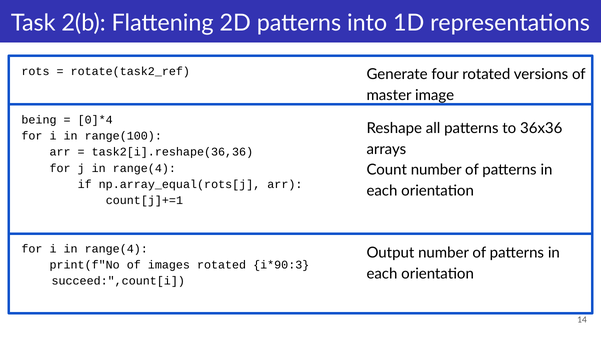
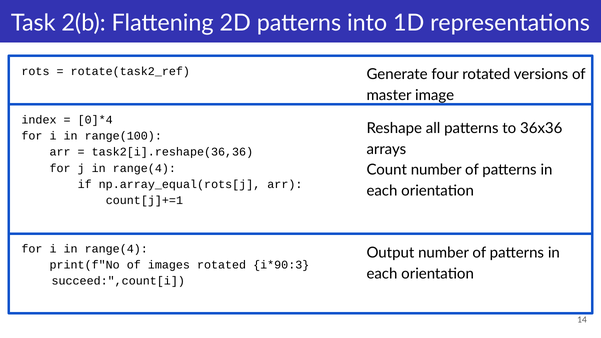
being: being -> index (39, 120)
